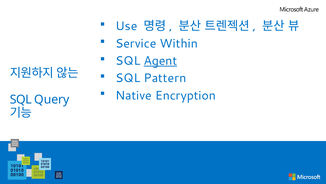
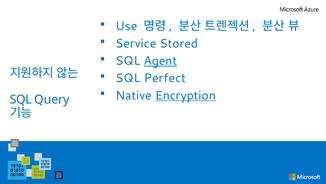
Within: Within -> Stored (179, 43)
Pattern: Pattern -> Perfect (165, 78)
Encryption underline: none -> present (185, 95)
